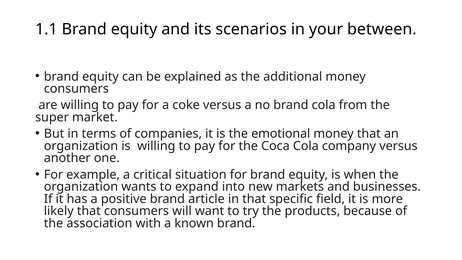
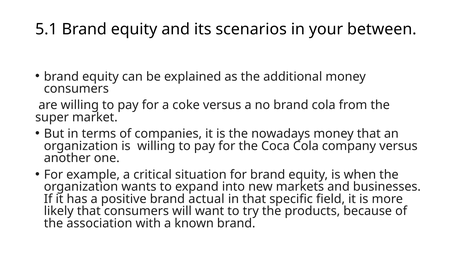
1.1: 1.1 -> 5.1 (46, 29)
emotional: emotional -> nowadays (281, 134)
article: article -> actual (206, 199)
